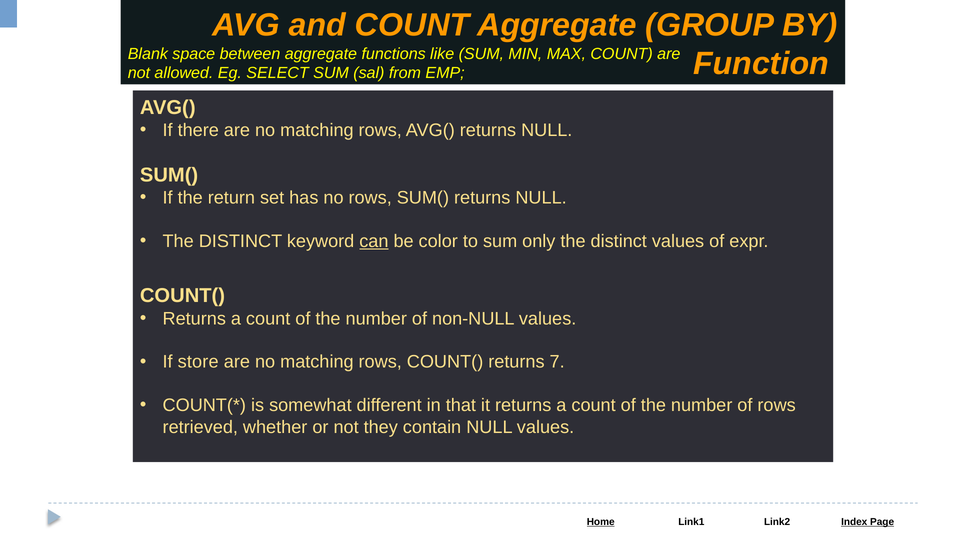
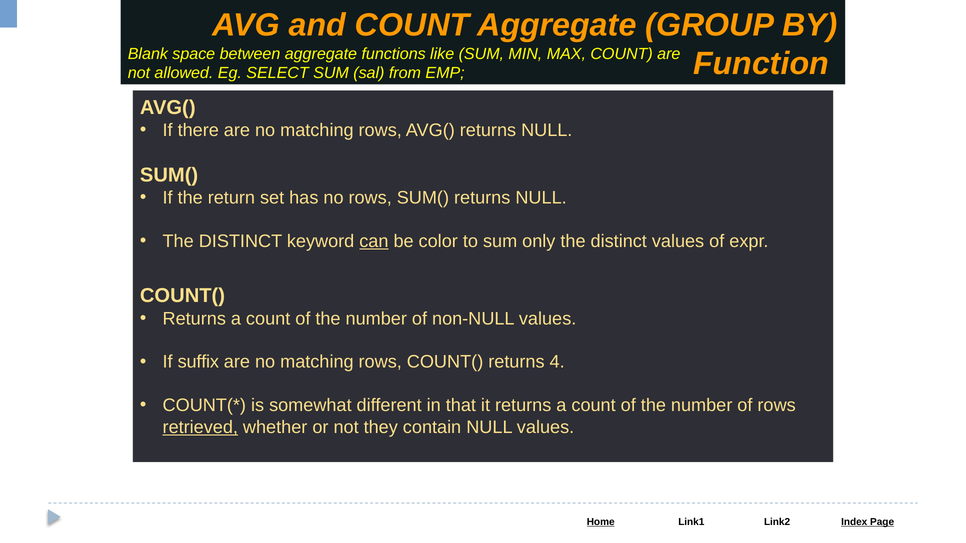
store: store -> suffix (198, 362)
7: 7 -> 4 (557, 362)
retrieved underline: none -> present (200, 427)
